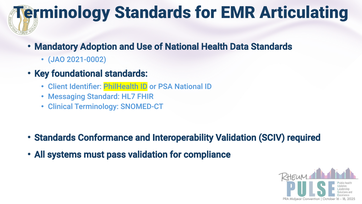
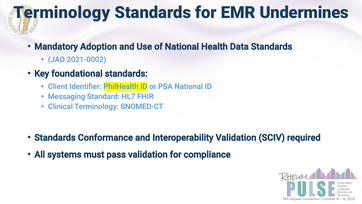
Articulating: Articulating -> Undermines (304, 13)
